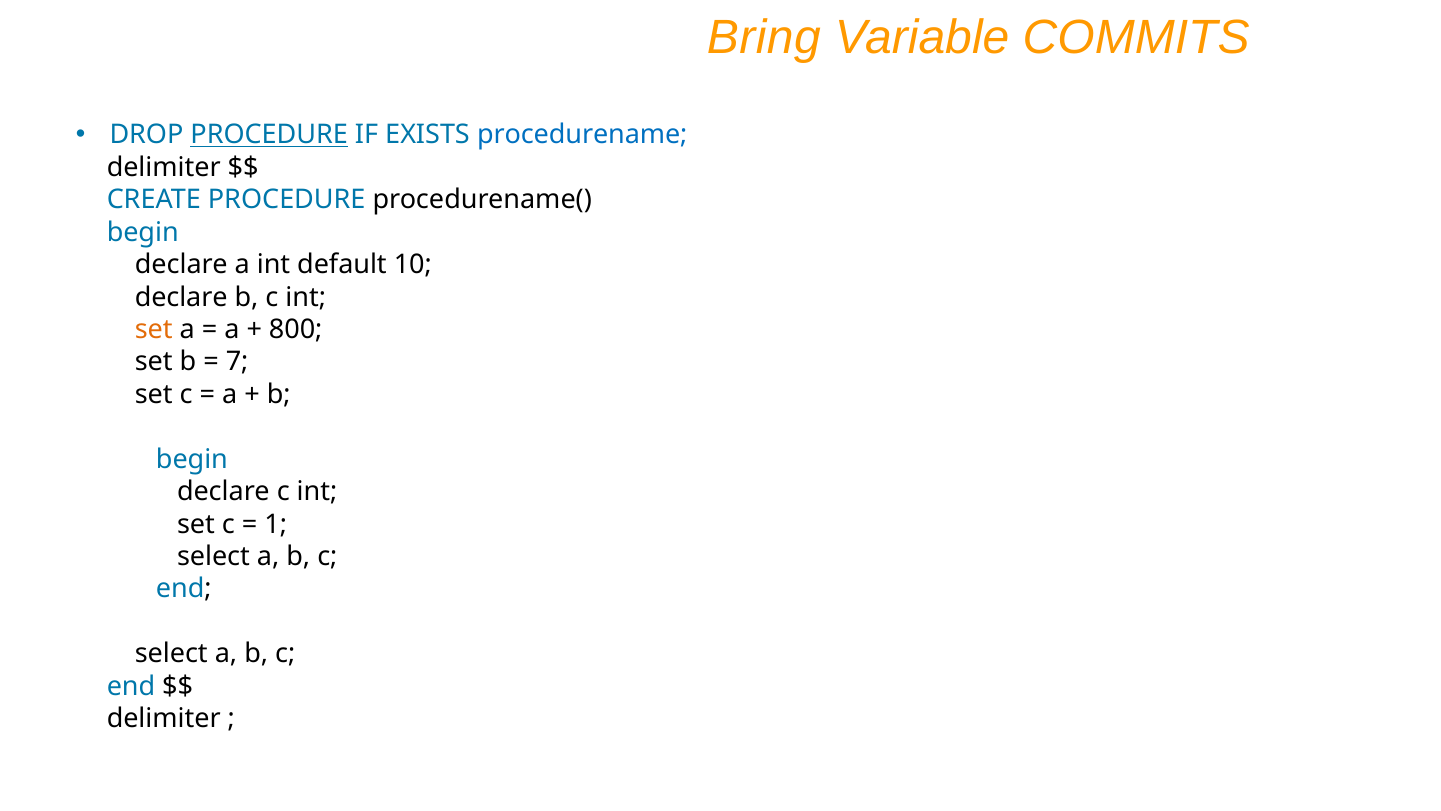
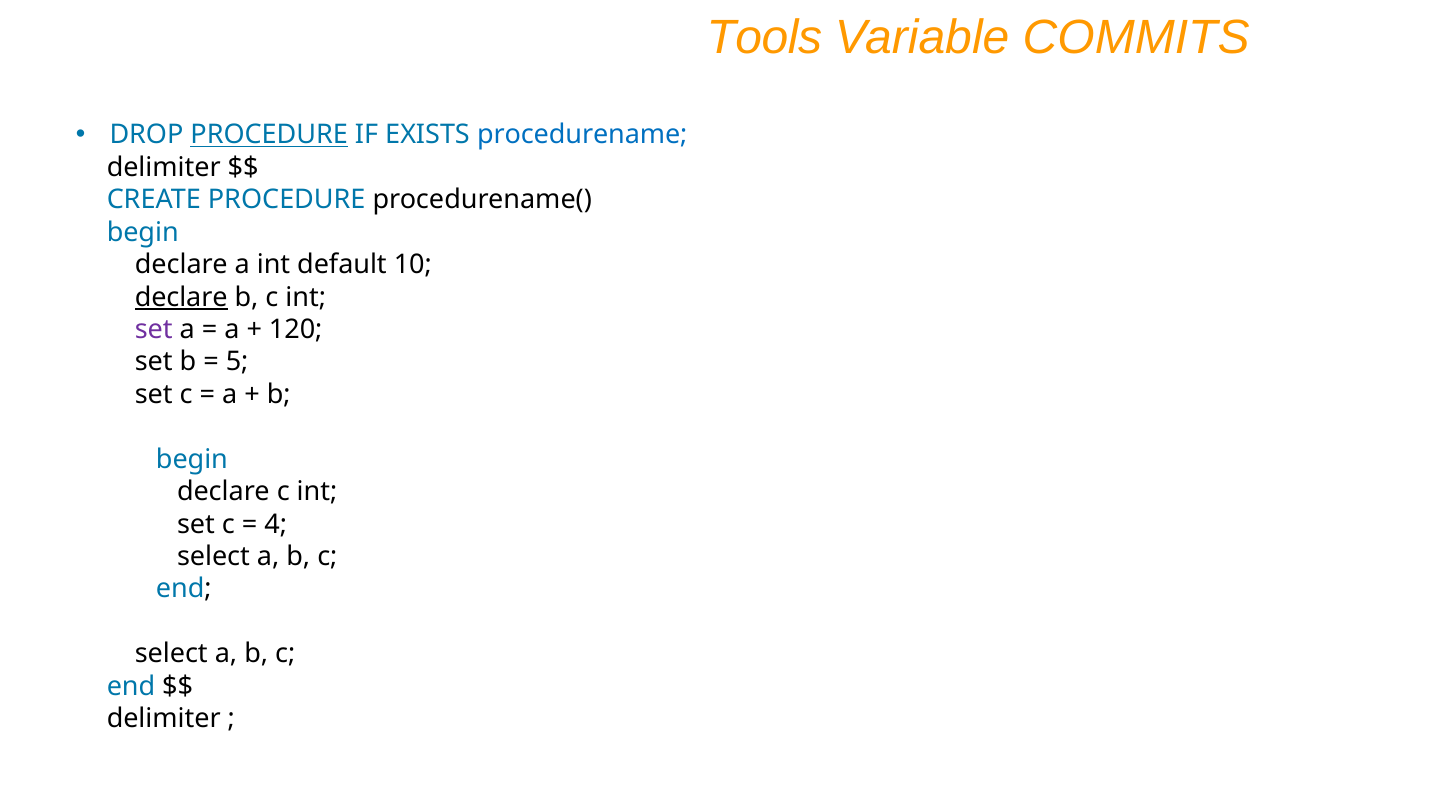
Bring: Bring -> Tools (764, 38)
declare underline: none -> present (181, 297)
set colour: orange -> purple (154, 329)
800: 800 -> 120 (296, 329)
7: 7 -> 5 (237, 362)
1: 1 -> 4 (276, 524)
